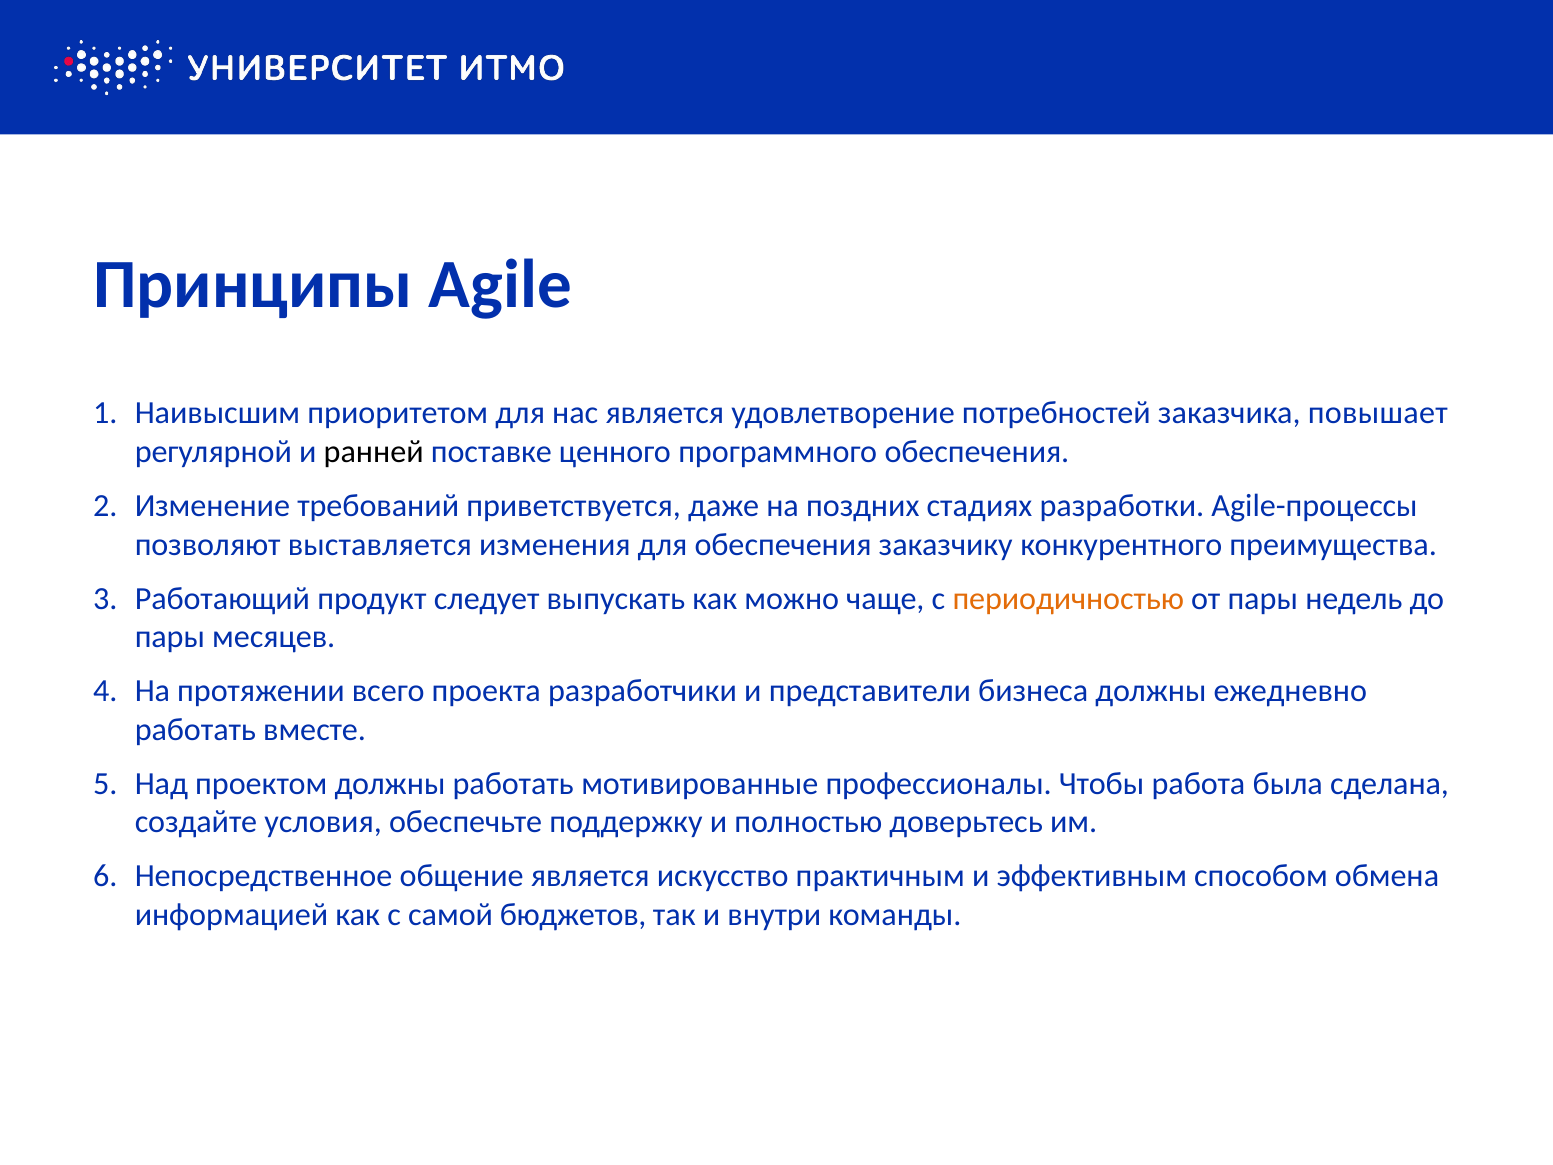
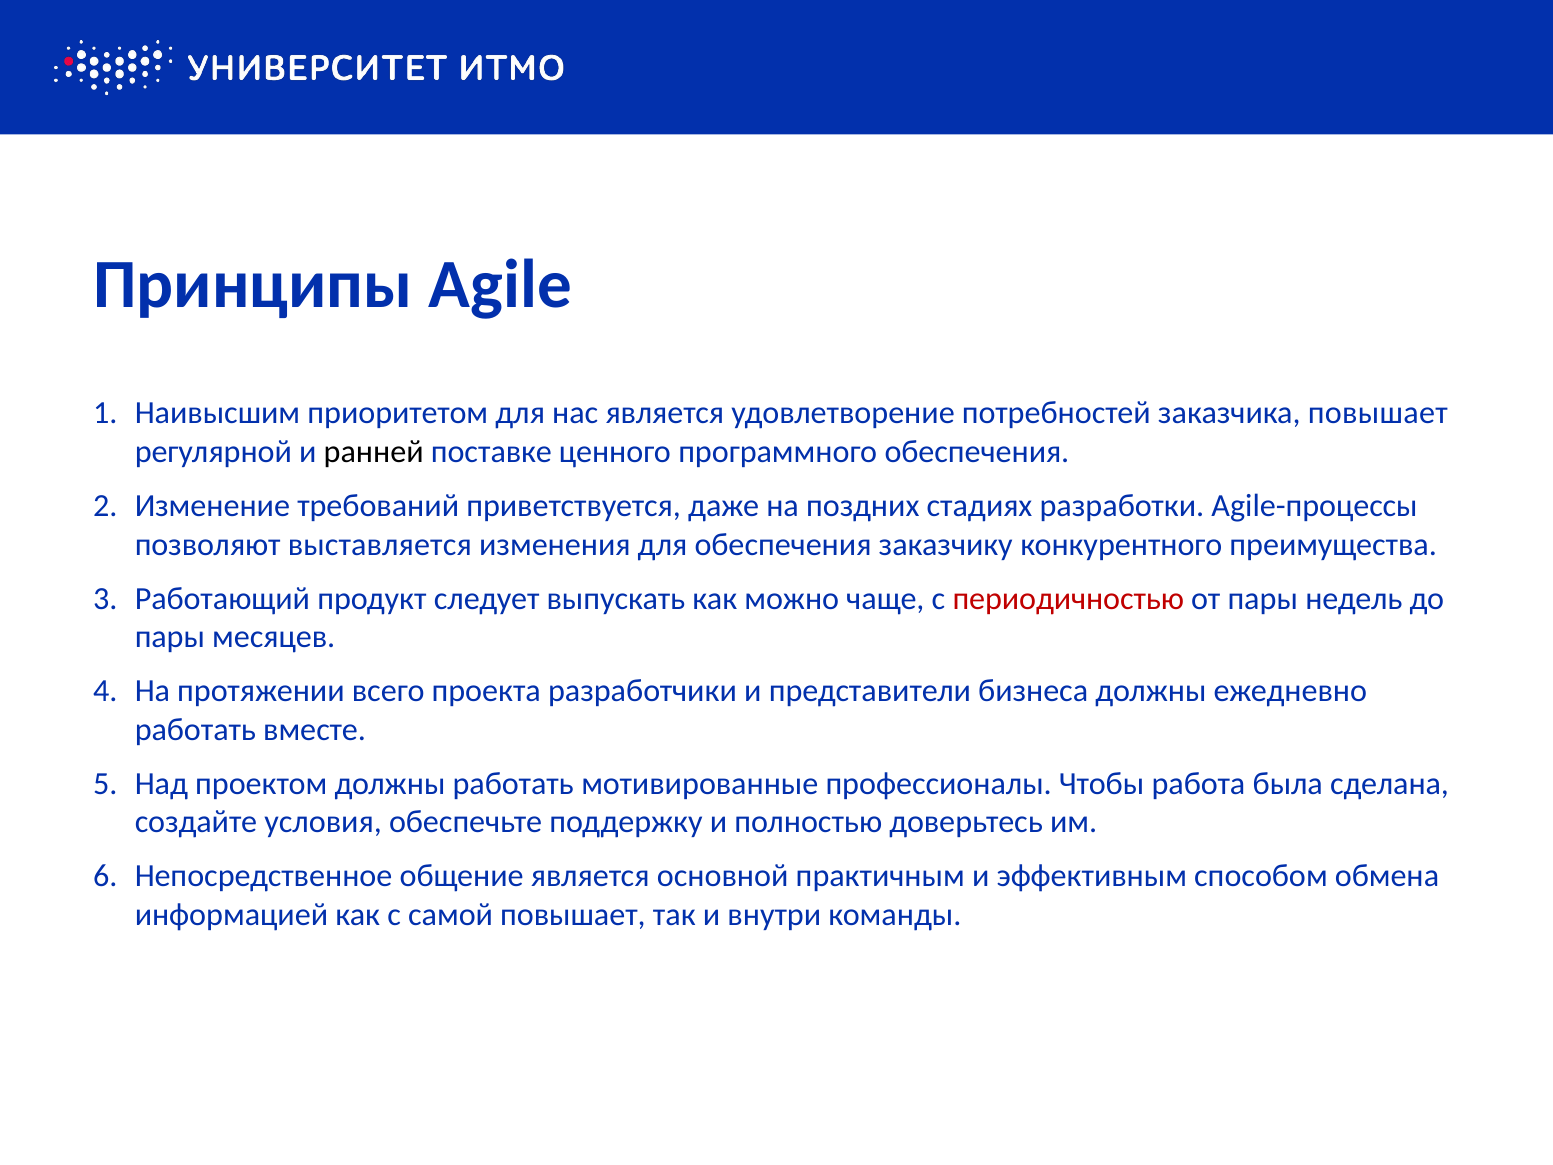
периодичностью colour: orange -> red (1068, 598)
искусство: искусство -> основной (723, 876)
самой бюджетов: бюджетов -> повышает (573, 914)
